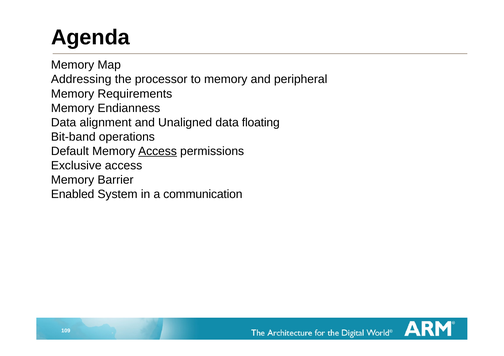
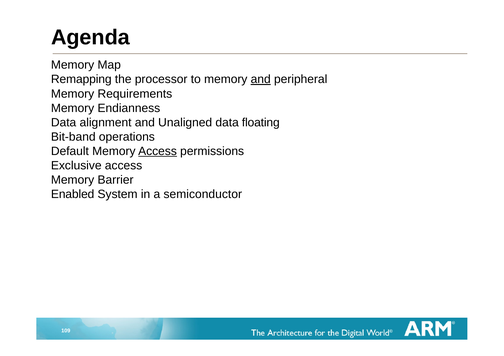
Addressing: Addressing -> Remapping (81, 79)
and underline: none -> present (261, 79)
communication: communication -> semiconductor (203, 194)
